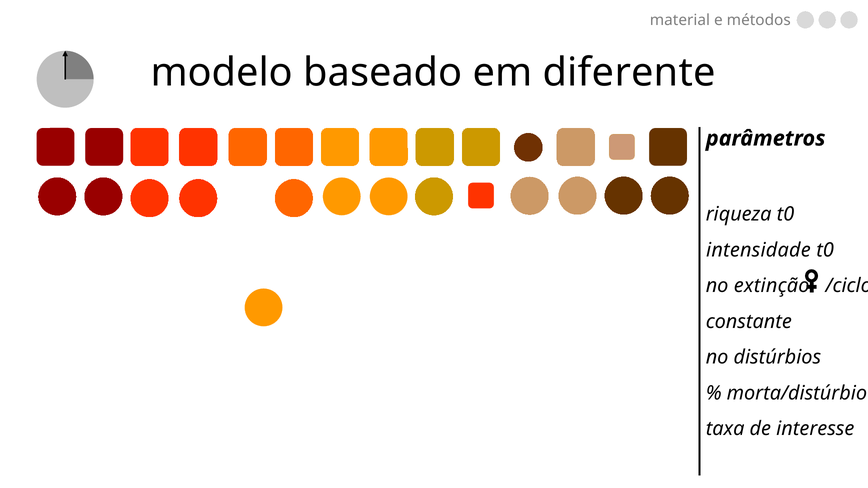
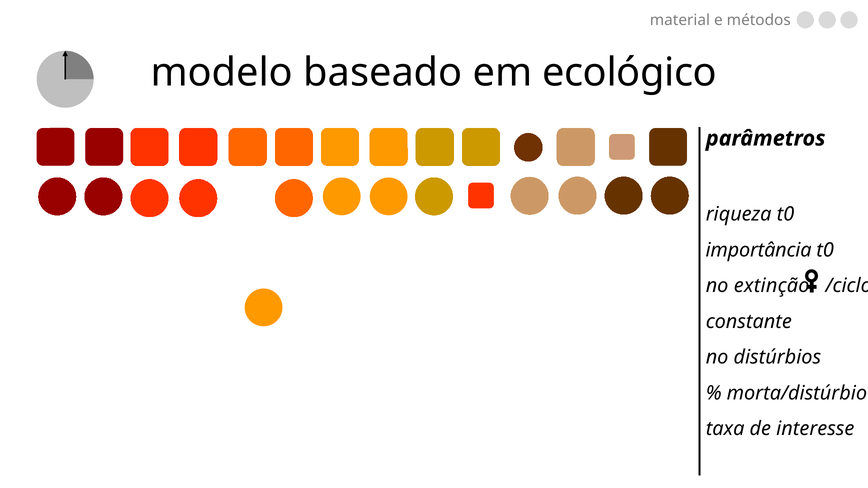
diferente: diferente -> ecológico (630, 73)
intensidade: intensidade -> importância (759, 250)
